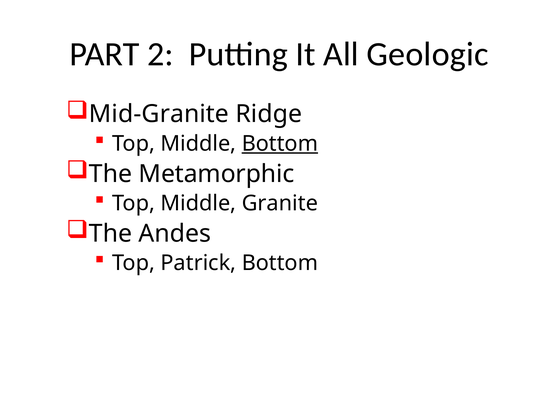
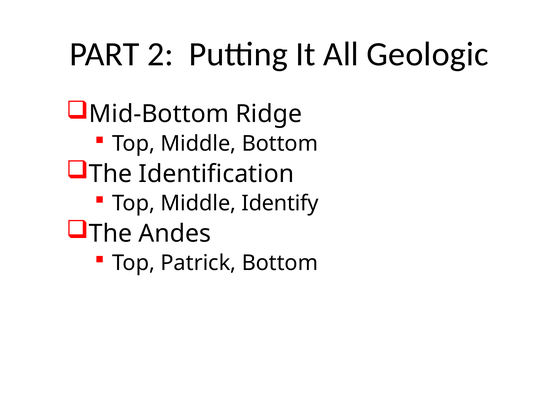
Mid-Granite: Mid-Granite -> Mid-Bottom (159, 114)
Bottom underline: present -> none (280, 143)
Metamorphic: Metamorphic -> Identification (216, 174)
Middle Granite: Granite -> Identify (280, 203)
